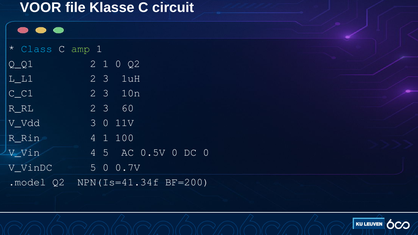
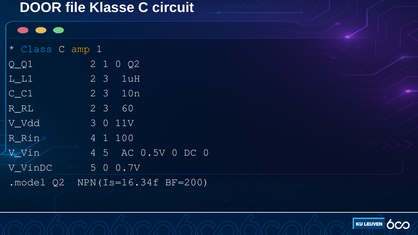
VOOR: VOOR -> DOOR (41, 8)
amp colour: light green -> yellow (81, 49)
NPN(Is=41.34f: NPN(Is=41.34f -> NPN(Is=16.34f (118, 182)
